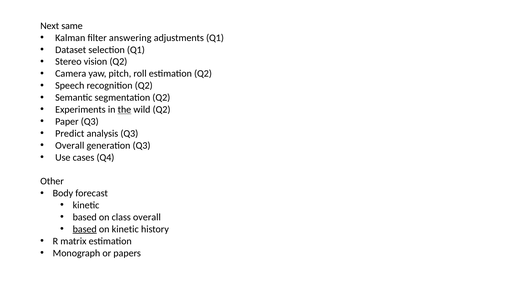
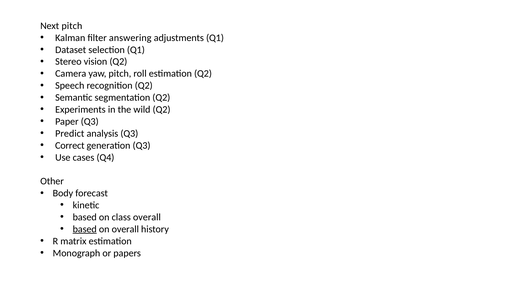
Next same: same -> pitch (72, 26)
the underline: present -> none (124, 110)
Overall: Overall -> Correct (70, 146)
on kinetic: kinetic -> overall (125, 229)
